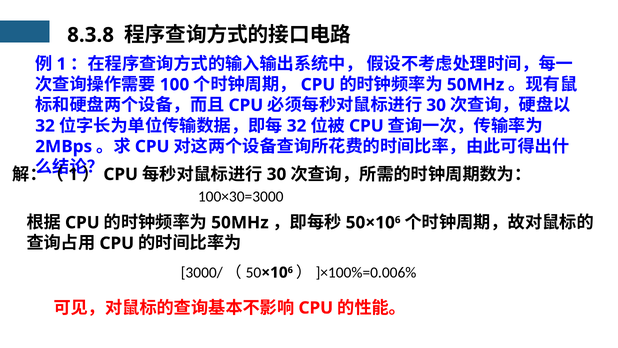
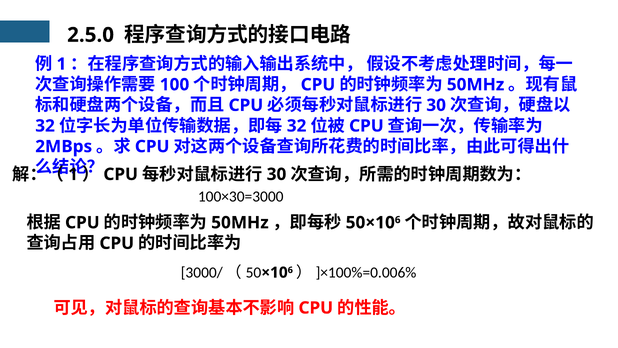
8.3.8: 8.3.8 -> 2.5.0 (91, 35)
